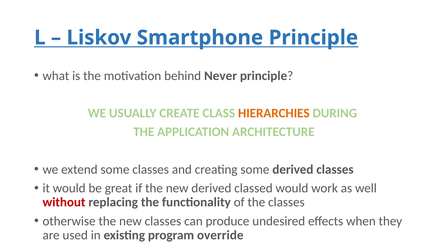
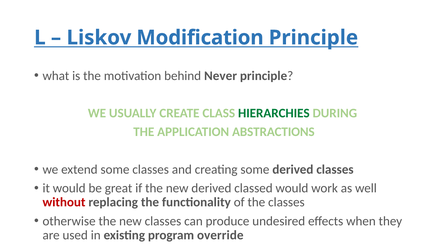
Smartphone: Smartphone -> Modification (200, 38)
HIERARCHIES colour: orange -> green (274, 113)
ARCHITECTURE: ARCHITECTURE -> ABSTRACTIONS (273, 132)
